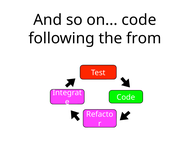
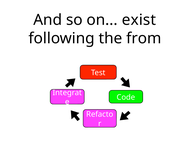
on code: code -> exist (139, 20)
